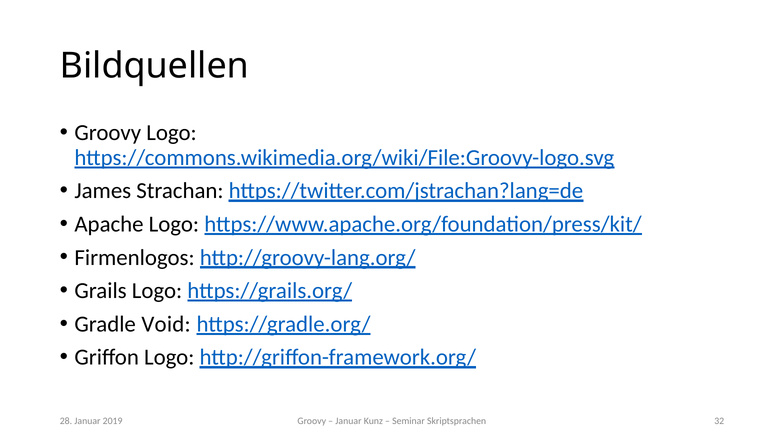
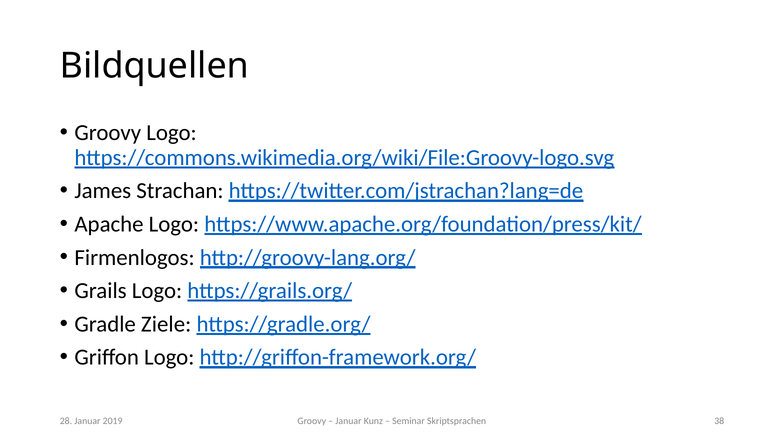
Void: Void -> Ziele (166, 324)
32: 32 -> 38 (719, 421)
